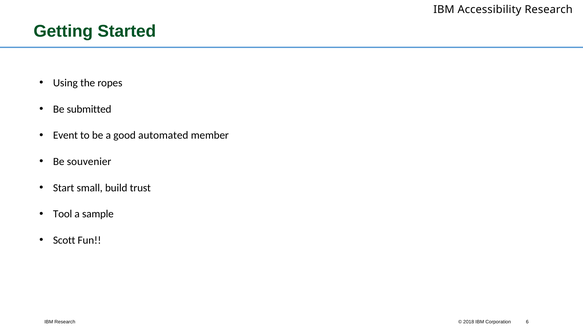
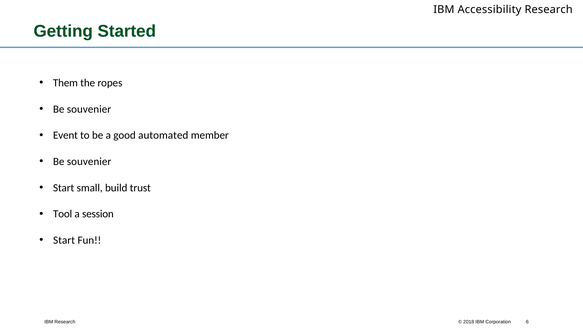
Using: Using -> Them (65, 83)
submitted: submitted -> souvenier (89, 109)
sample: sample -> session (98, 214)
Scott: Scott -> Start (64, 240)
